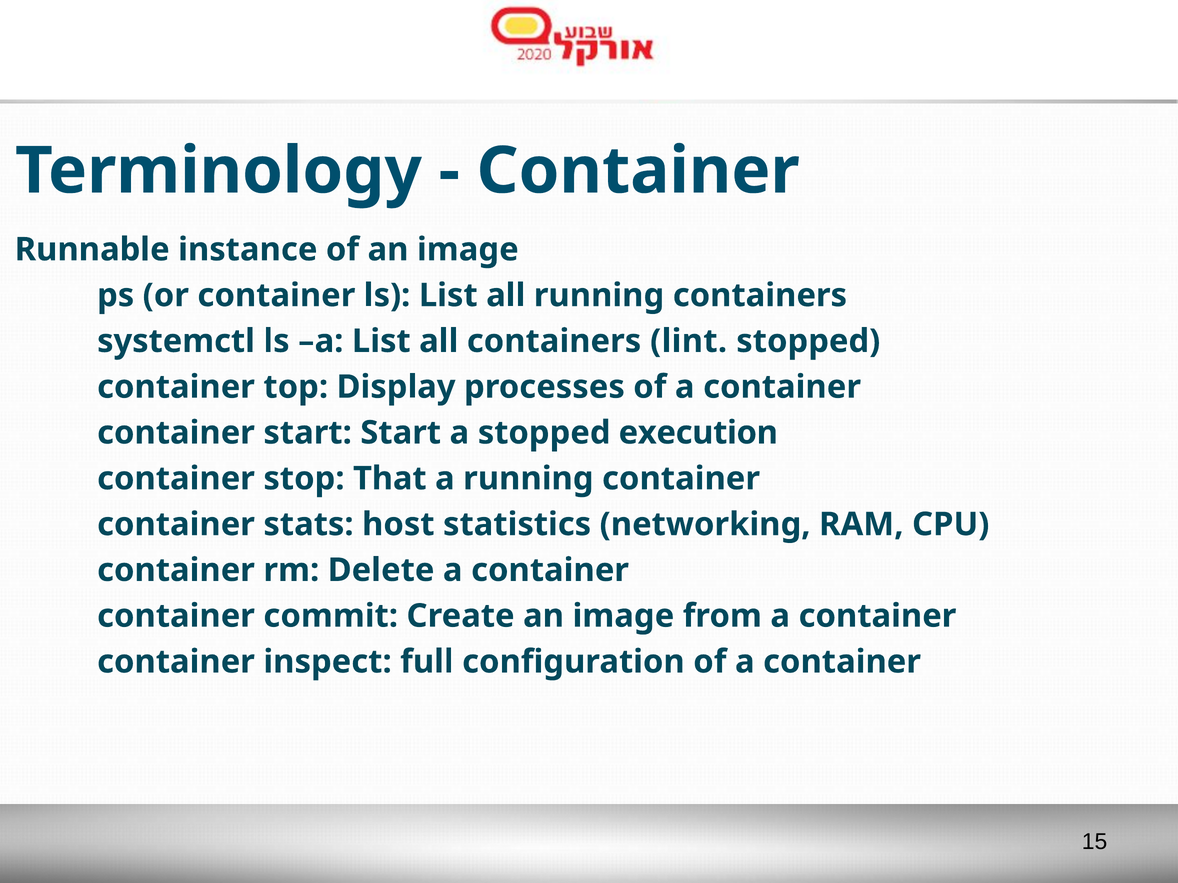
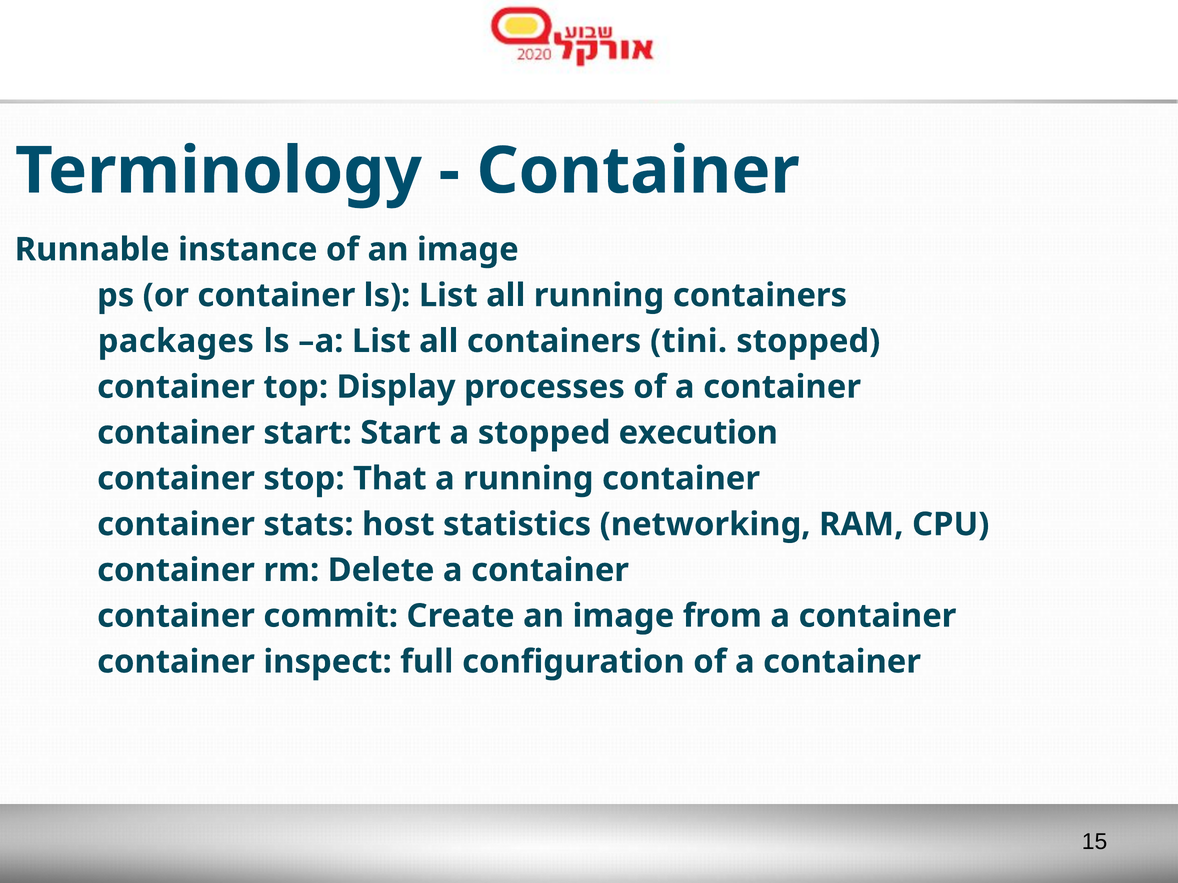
systemctl: systemctl -> packages (176, 341)
lint: lint -> tini (689, 341)
